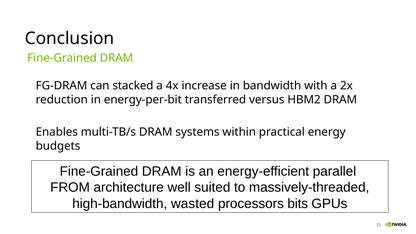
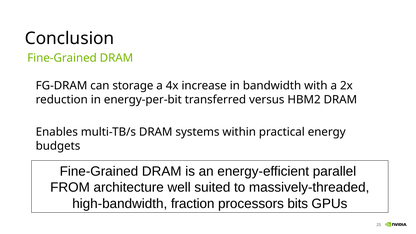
stacked: stacked -> storage (133, 86)
wasted: wasted -> fraction (193, 204)
